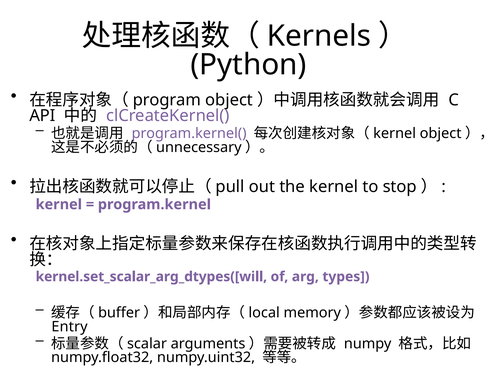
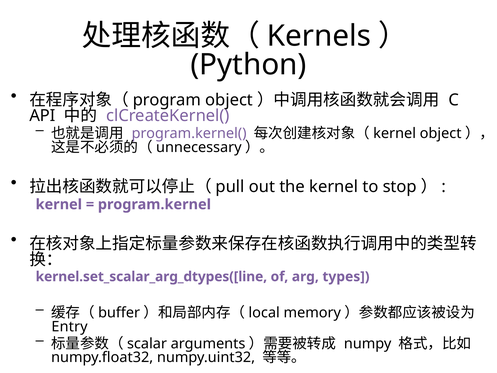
kernel.set_scalar_arg_dtypes([will: kernel.set_scalar_arg_dtypes([will -> kernel.set_scalar_arg_dtypes([line (151, 276)
